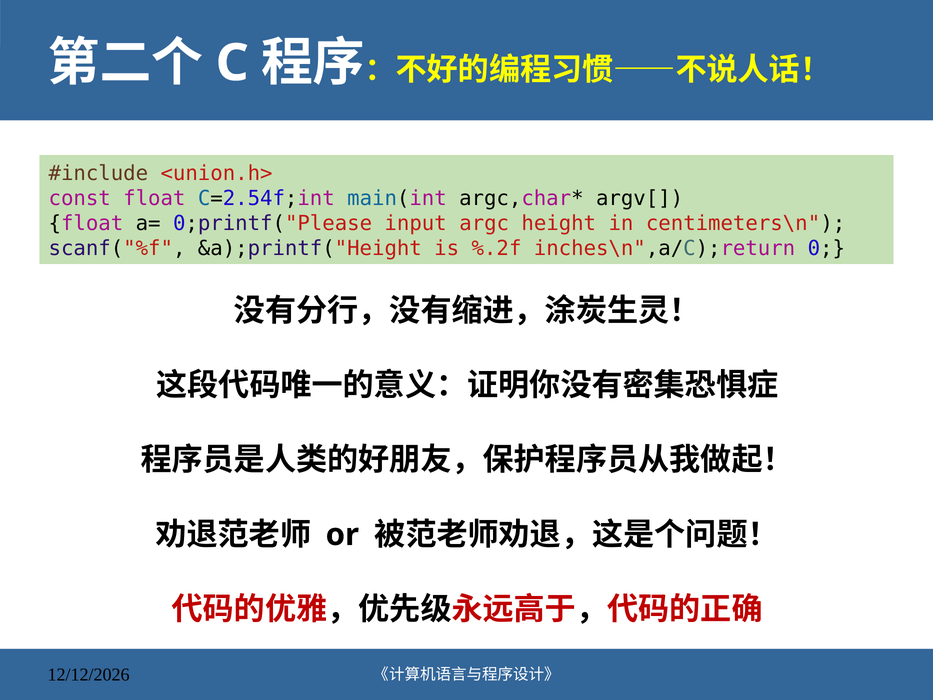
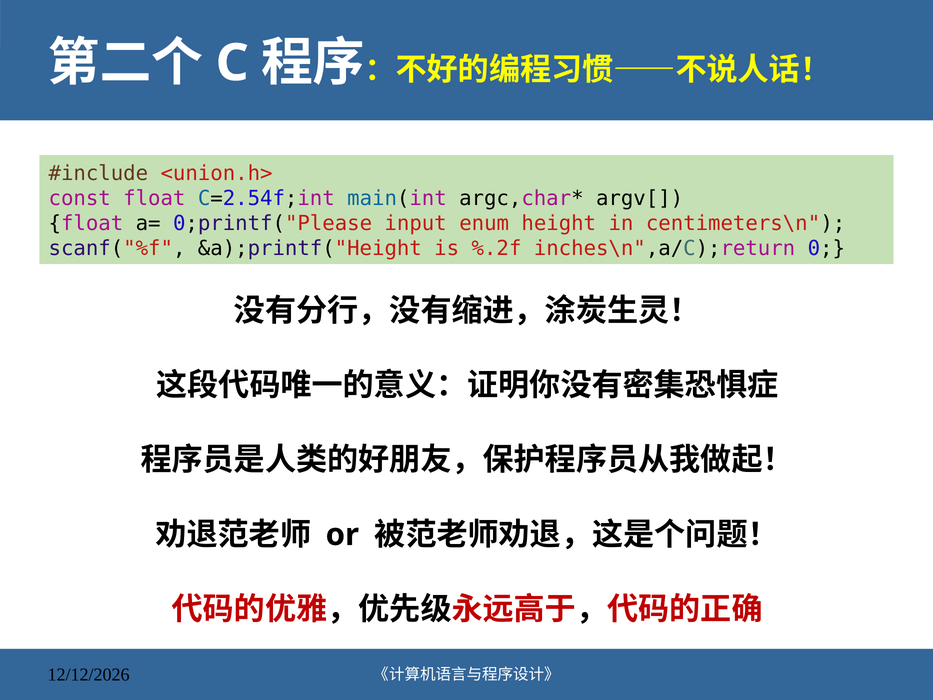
argc: argc -> enum (484, 223)
